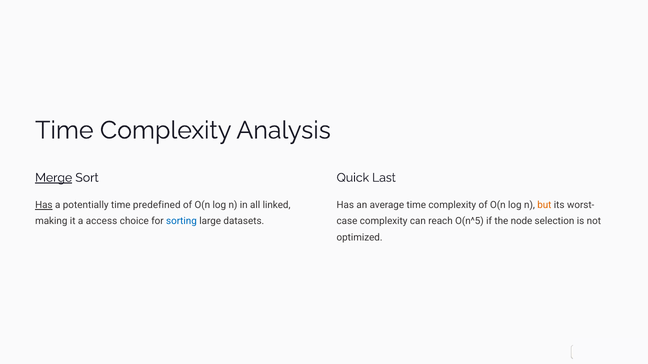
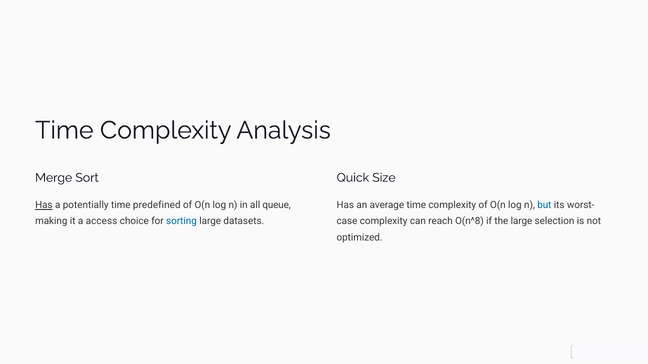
Merge underline: present -> none (54, 178)
Last: Last -> Size (384, 178)
linked: linked -> queue (277, 206)
but colour: orange -> blue (544, 206)
O(n^5: O(n^5 -> O(n^8 (469, 222)
the node: node -> large (521, 222)
